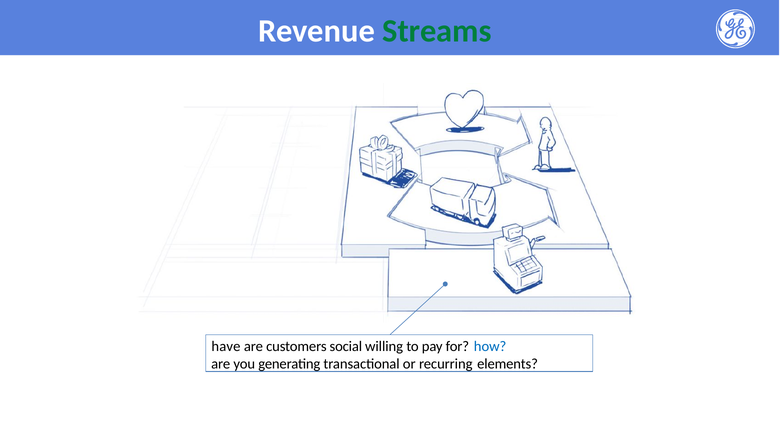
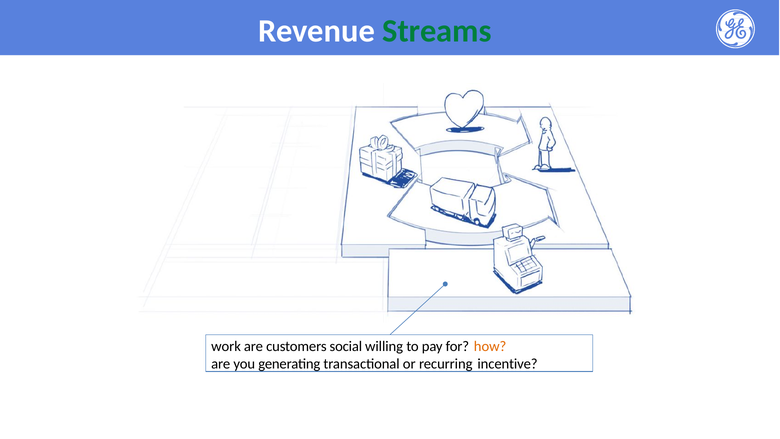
have: have -> work (226, 346)
how colour: blue -> orange (490, 346)
elements: elements -> incentive (508, 364)
